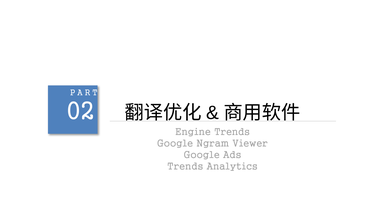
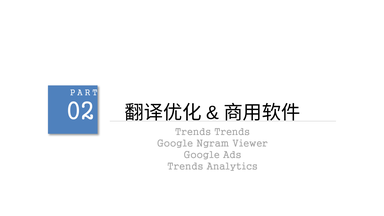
Engine: Engine -> Trends (193, 132)
